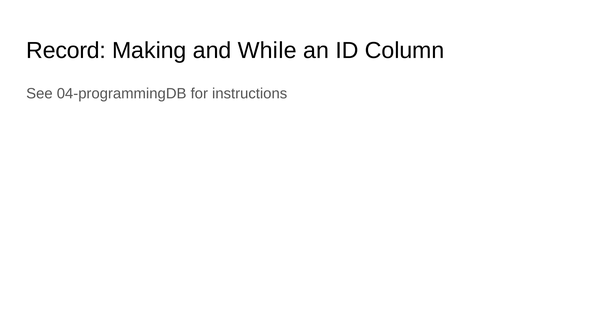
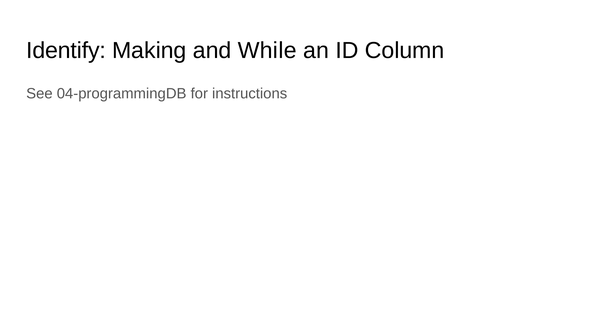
Record: Record -> Identify (66, 50)
